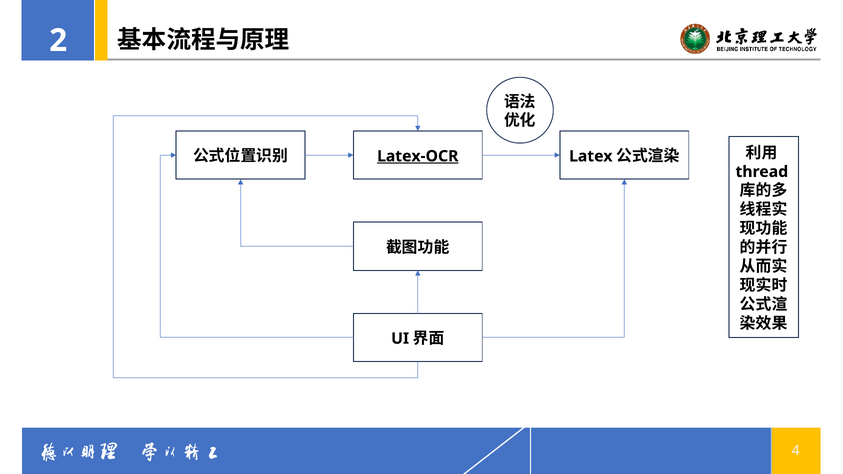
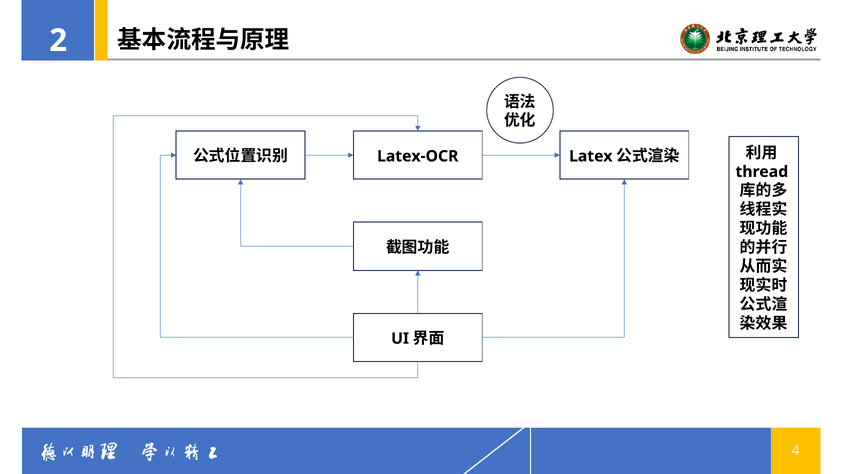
Latex-OCR underline: present -> none (418, 156)
